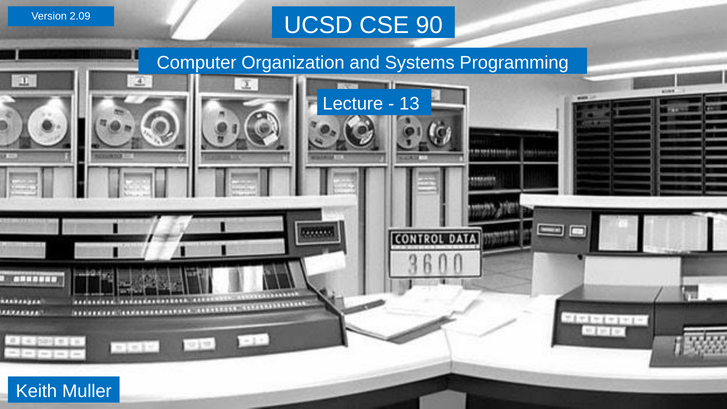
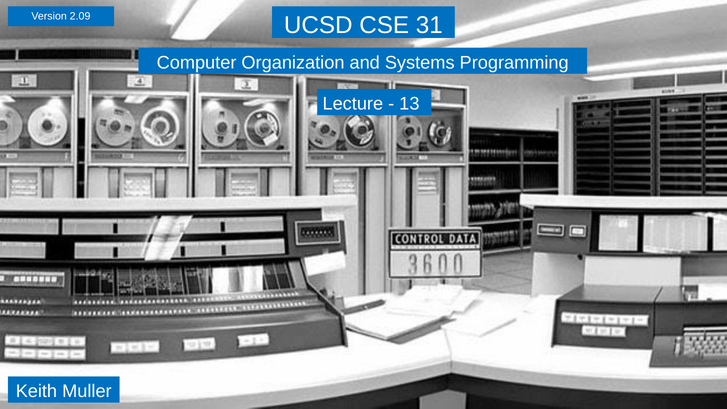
90: 90 -> 31 (429, 25)
